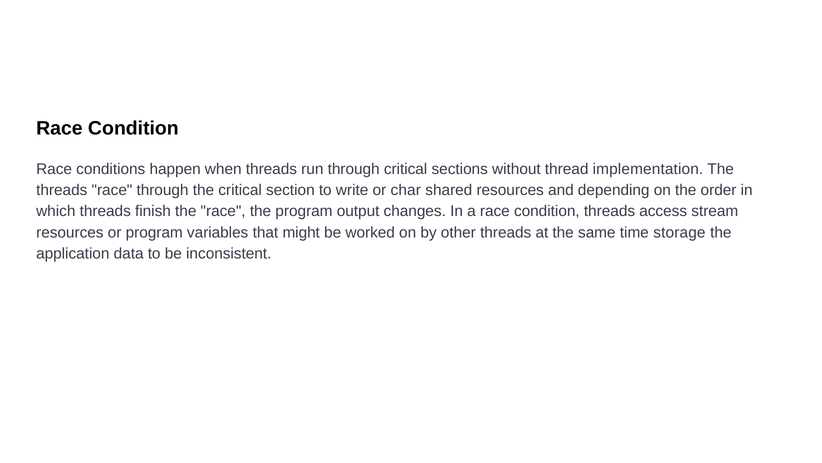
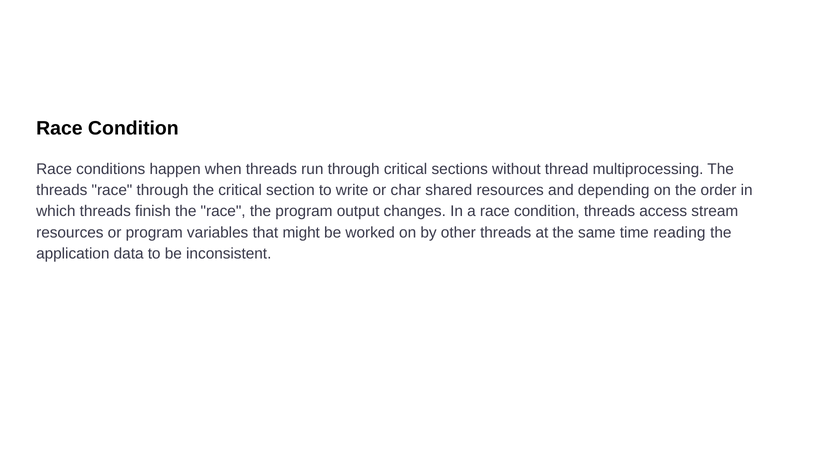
implementation: implementation -> multiprocessing (648, 169)
storage: storage -> reading (679, 232)
